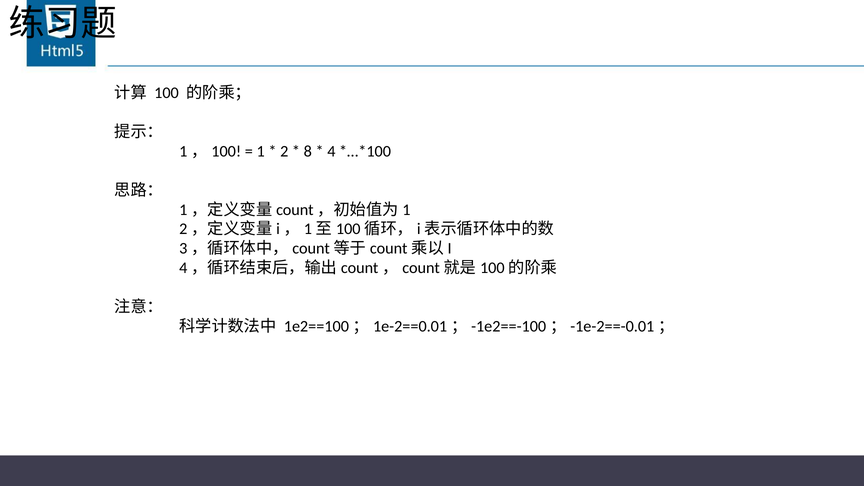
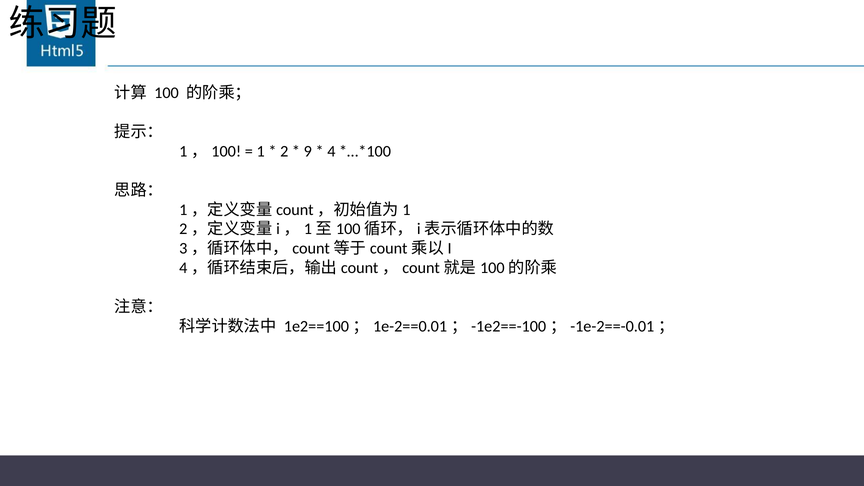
8: 8 -> 9 (308, 151)
